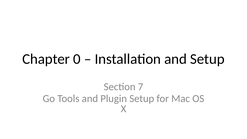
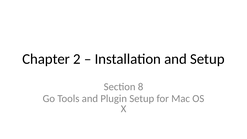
0: 0 -> 2 (77, 59)
7: 7 -> 8 (141, 87)
